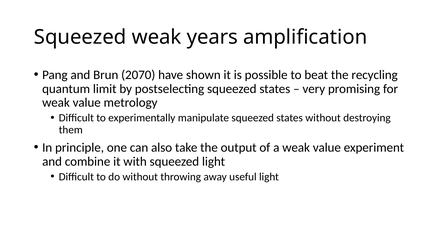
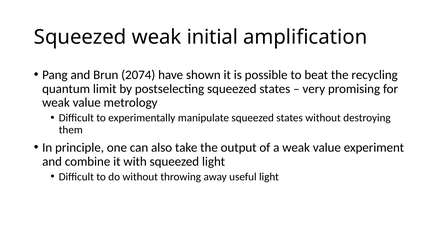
years: years -> initial (212, 37)
2070: 2070 -> 2074 (138, 75)
